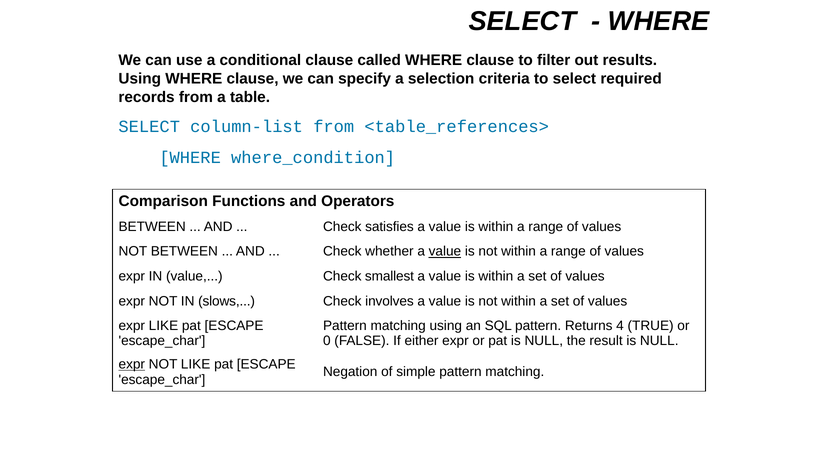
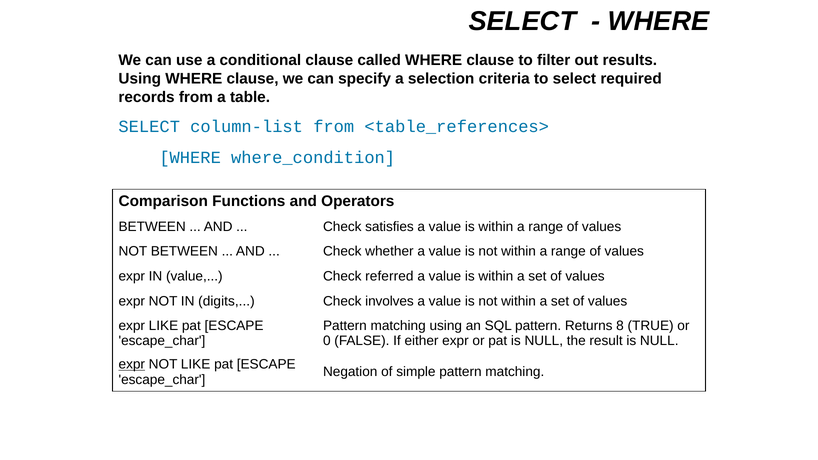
value underline: present -> none (445, 252)
smallest: smallest -> referred (389, 276)
slows: slows -> digits (226, 301)
4: 4 -> 8 (620, 326)
